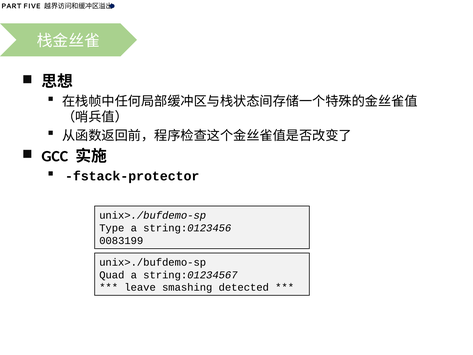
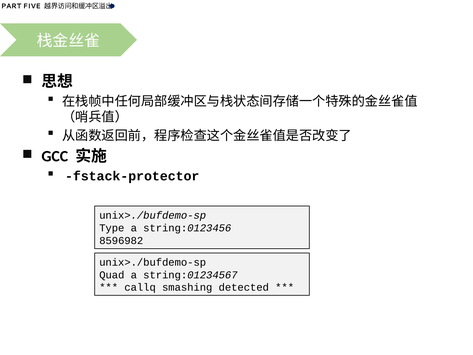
0083199: 0083199 -> 8596982 (121, 241)
leave: leave -> callq (140, 287)
